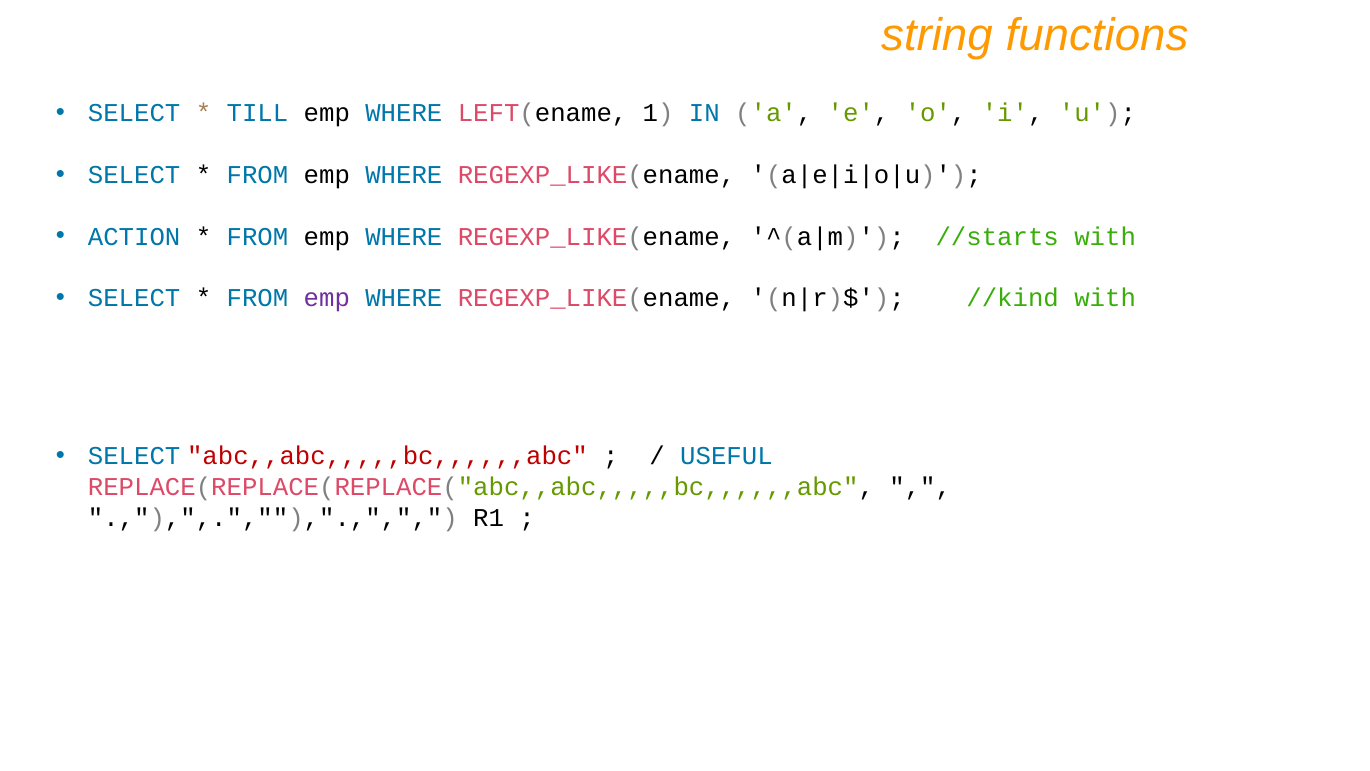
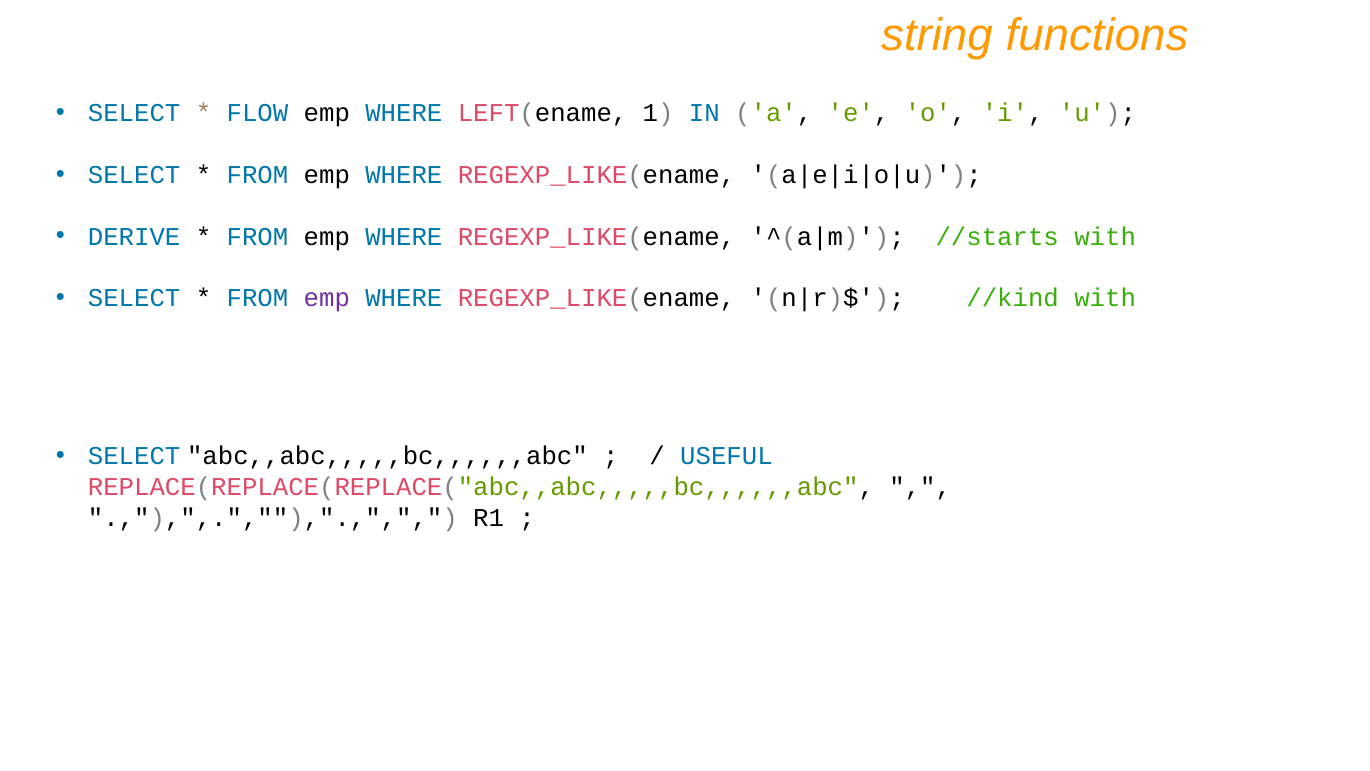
TILL: TILL -> FLOW (257, 113)
ACTION: ACTION -> DERIVE (134, 237)
abc,,abc,,,,,bc,,,,,,abc colour: red -> black (387, 456)
